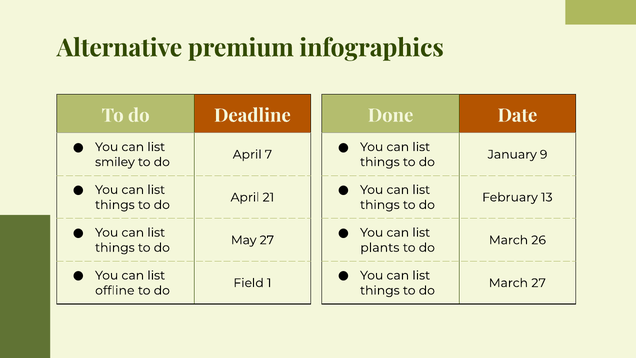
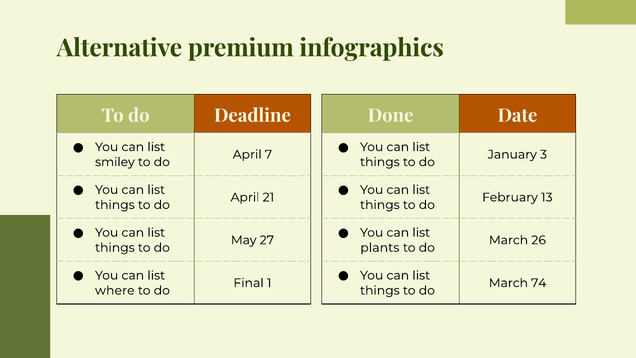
9: 9 -> 3 (544, 154)
Field: Field -> Final (249, 283)
March 27: 27 -> 74 (539, 283)
offline: offline -> where (115, 290)
